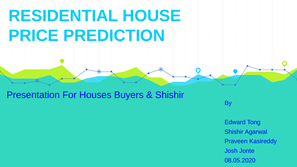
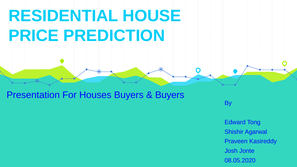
Shishir: Shishir -> Buyers (170, 95)
